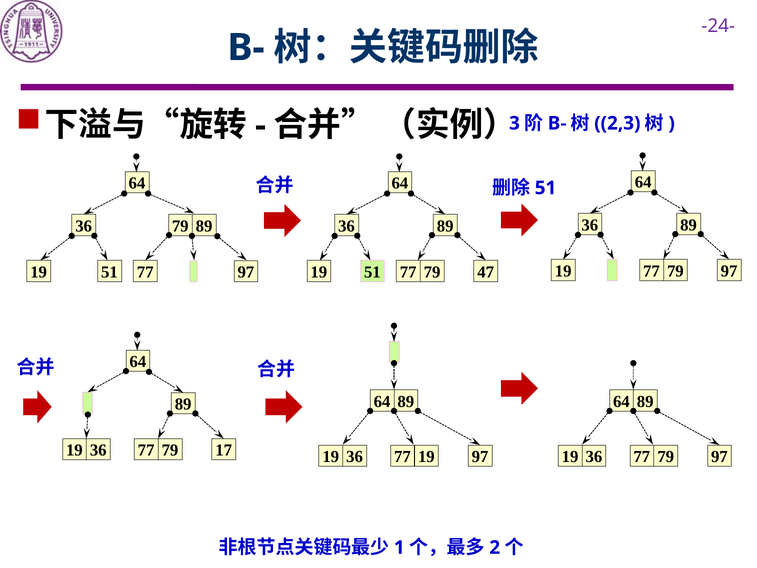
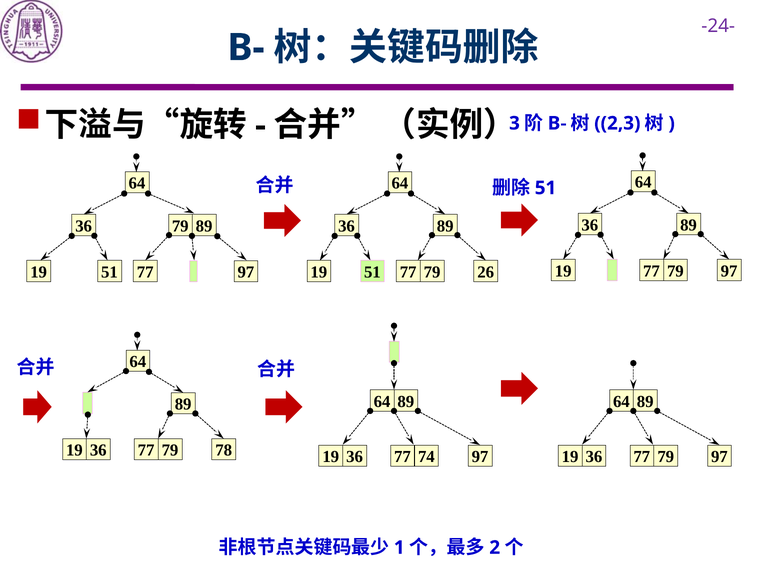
47: 47 -> 26 (486, 272)
17: 17 -> 78 (224, 450)
36 19: 19 -> 74 (426, 457)
